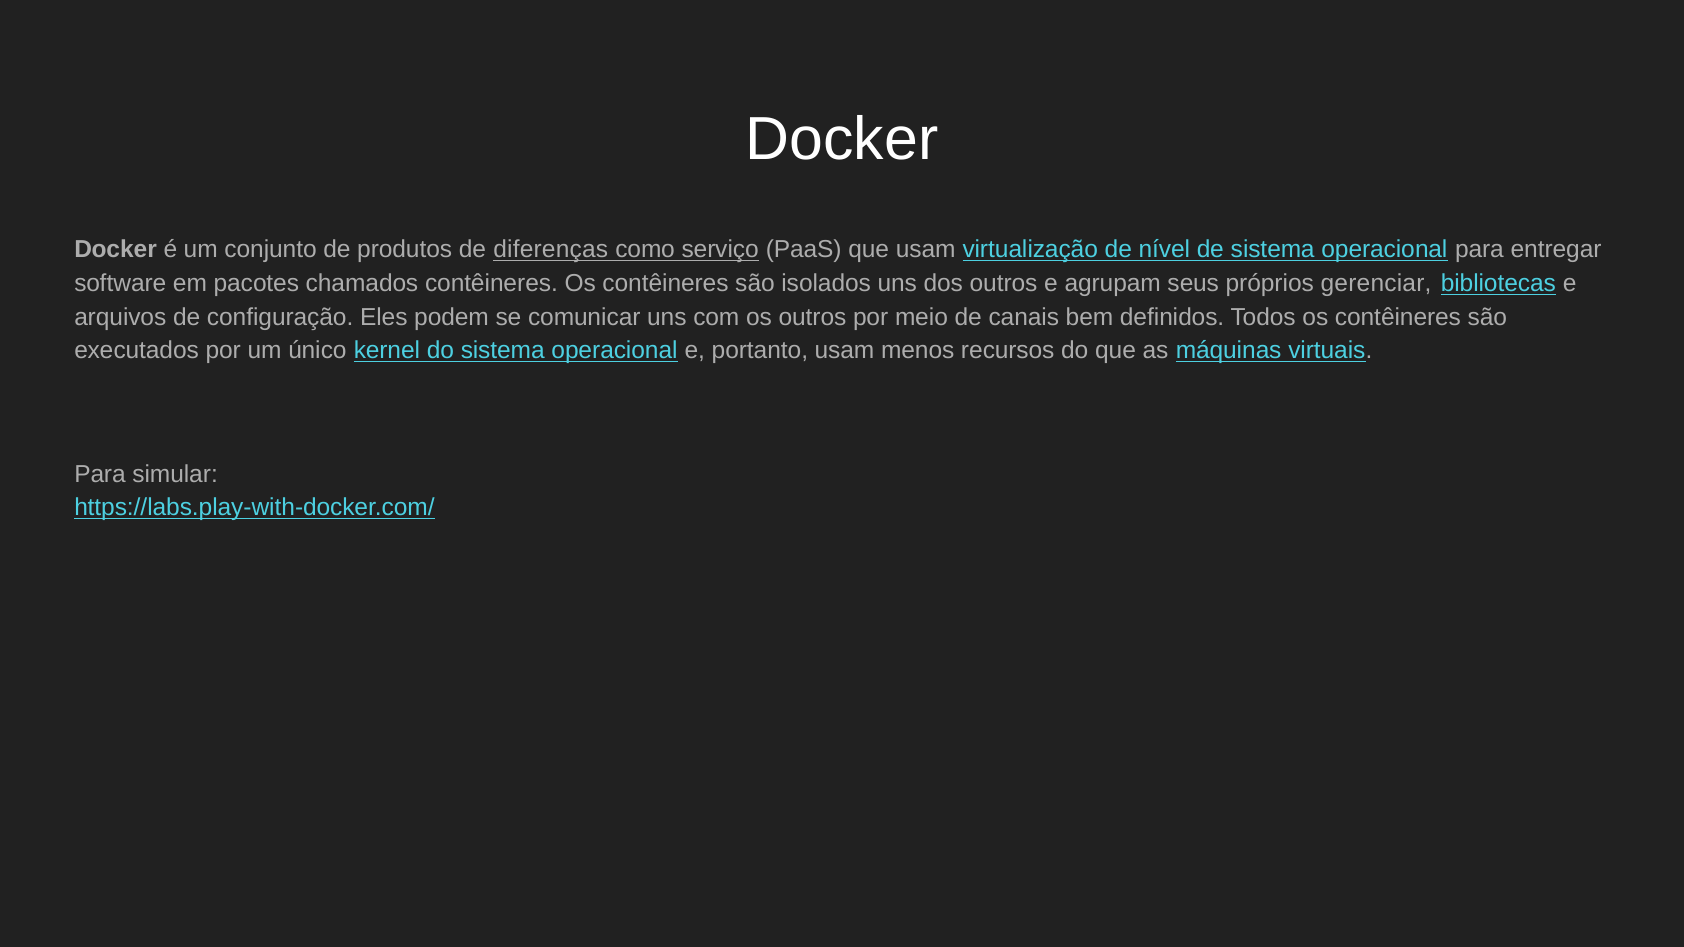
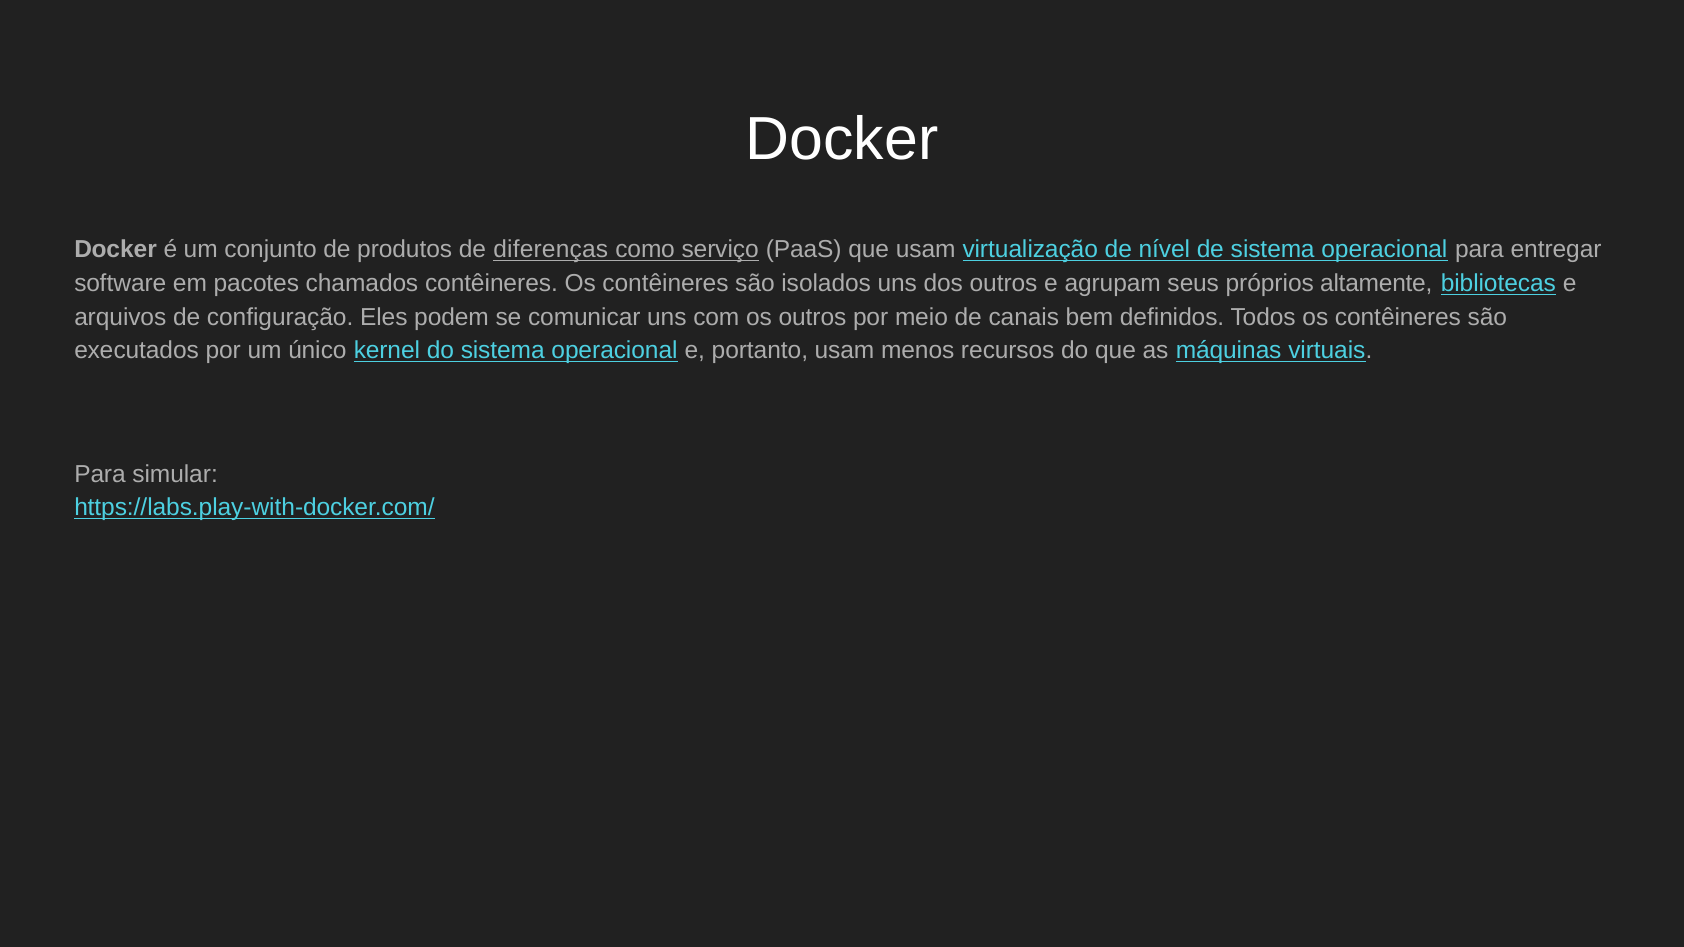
gerenciar: gerenciar -> altamente (1376, 283)
